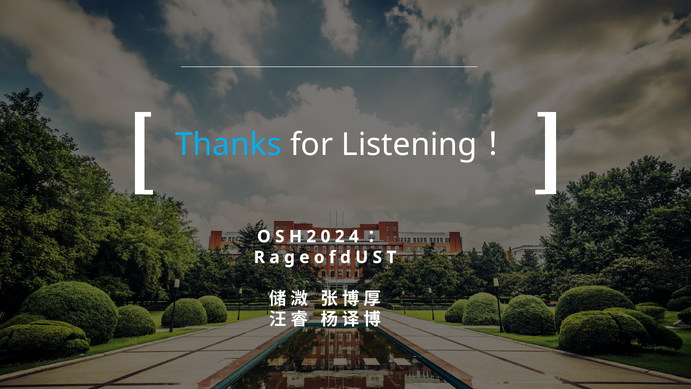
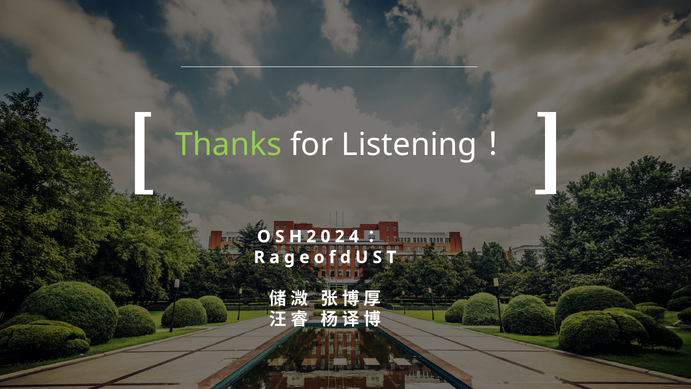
Thanks colour: light blue -> light green (229, 145)
